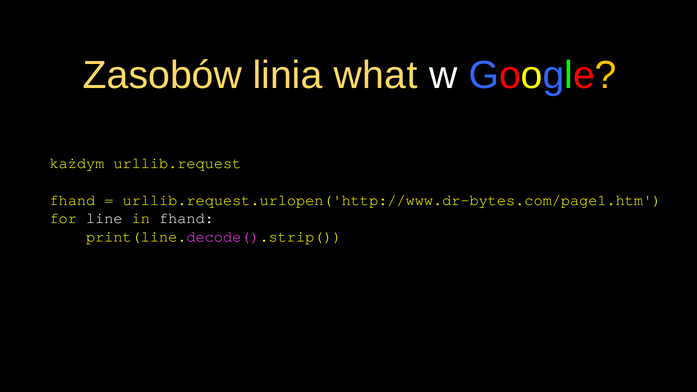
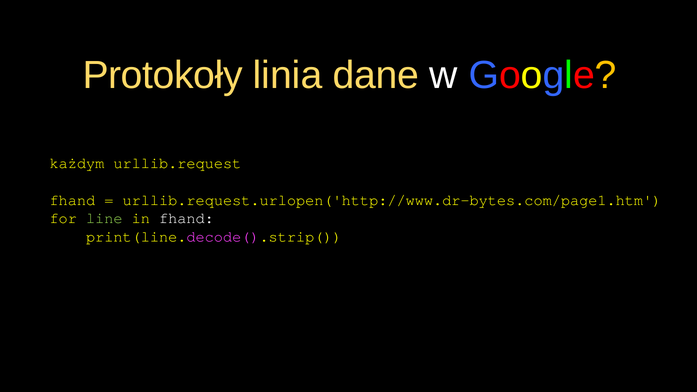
Zasobów: Zasobów -> Protokoły (163, 75)
what: what -> dane (376, 75)
line colour: white -> light green (104, 218)
